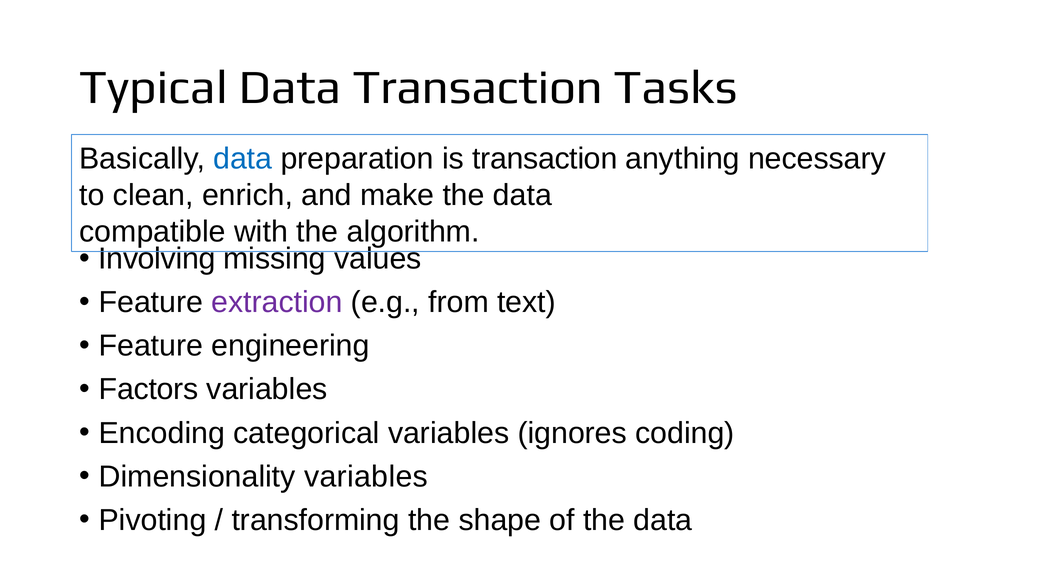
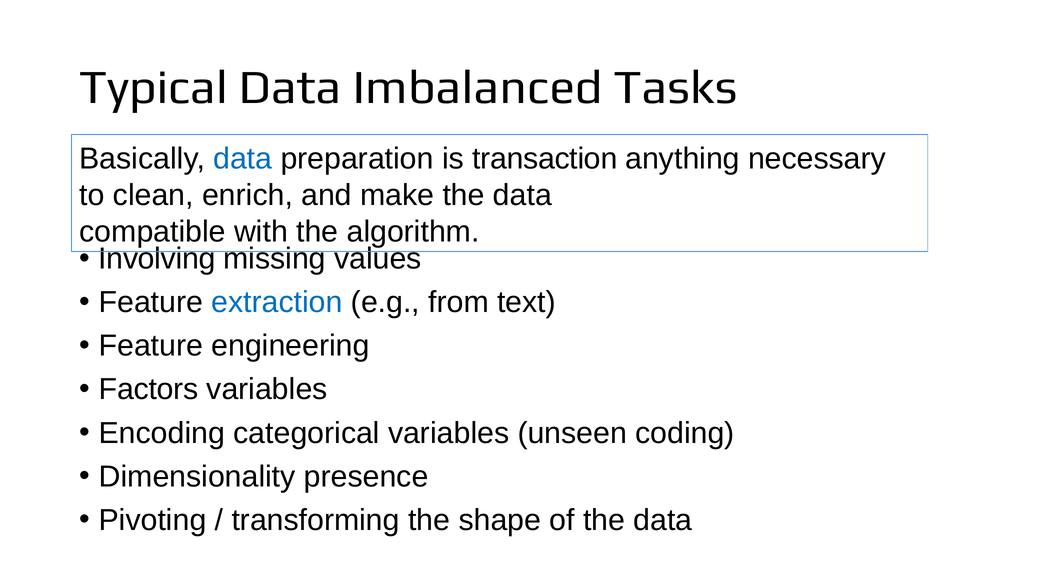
Data Transaction: Transaction -> Imbalanced (478, 87)
extraction colour: purple -> blue (277, 302)
ignores: ignores -> unseen (572, 433)
Dimensionality variables: variables -> presence (366, 477)
